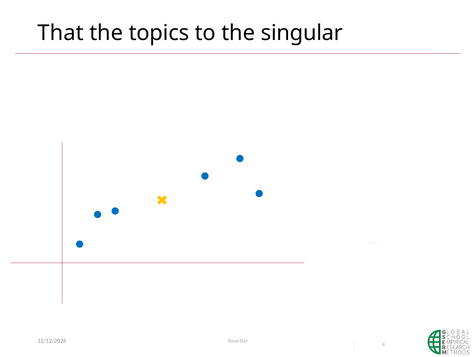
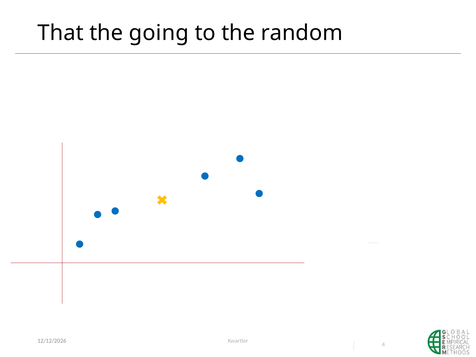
topics: topics -> going (159, 33)
singular: singular -> random (302, 33)
